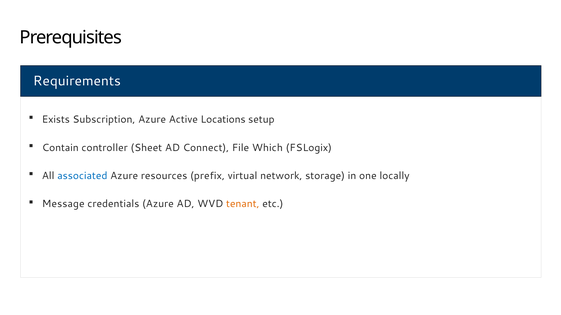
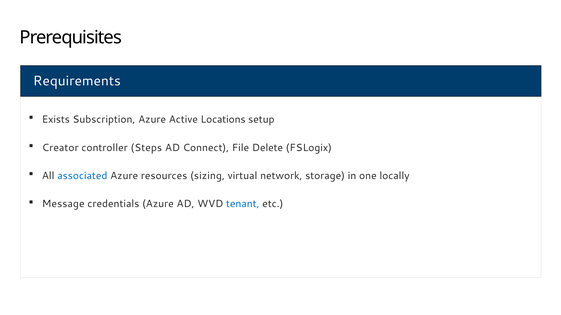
Contain: Contain -> Creator (60, 148)
Sheet: Sheet -> Steps (146, 148)
Which: Which -> Delete (268, 148)
prefix: prefix -> sizing (207, 176)
tenant colour: orange -> blue (243, 204)
